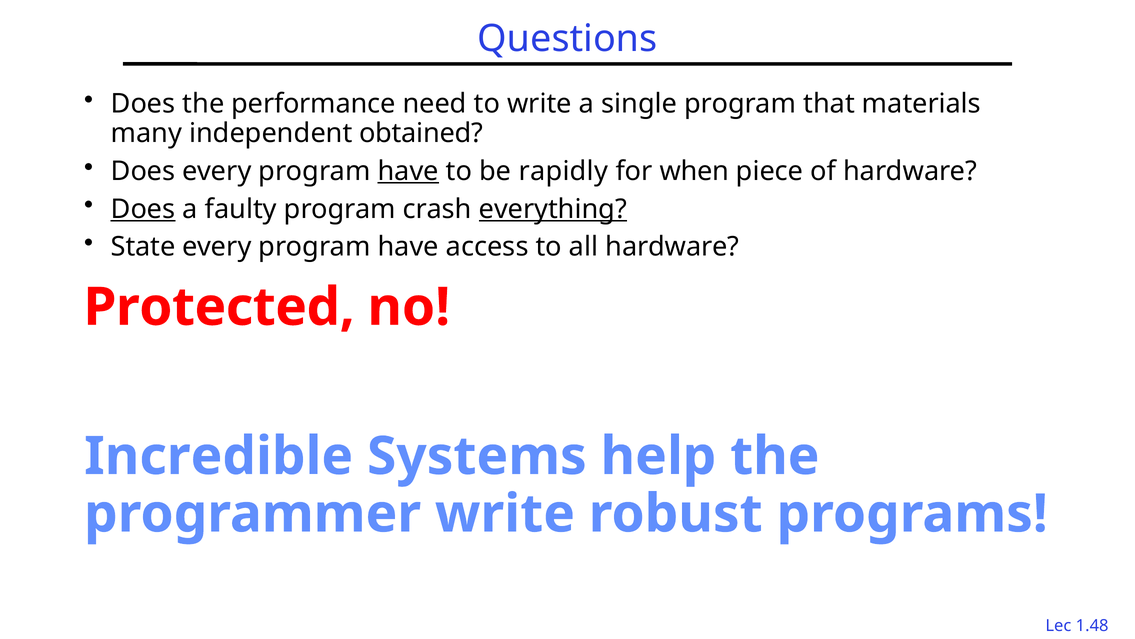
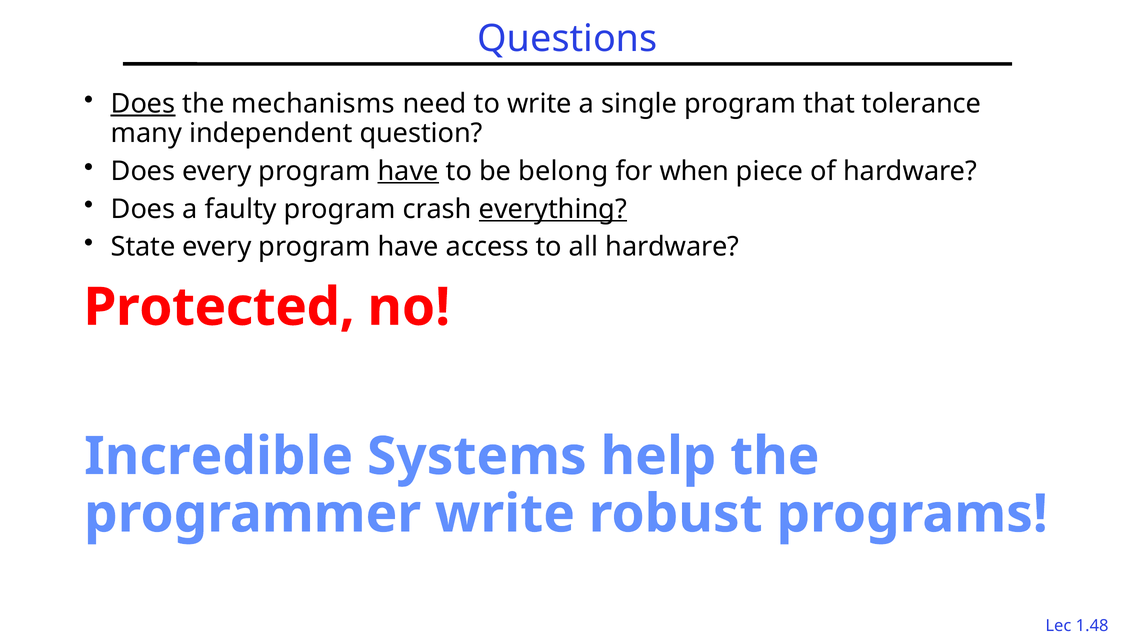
Does underline: none -> present (143, 104)
performance: performance -> mechanisms (313, 104)
materials: materials -> tolerance (922, 104)
obtained: obtained -> question (421, 133)
rapidly: rapidly -> belong (563, 171)
Does underline: present -> none (143, 209)
